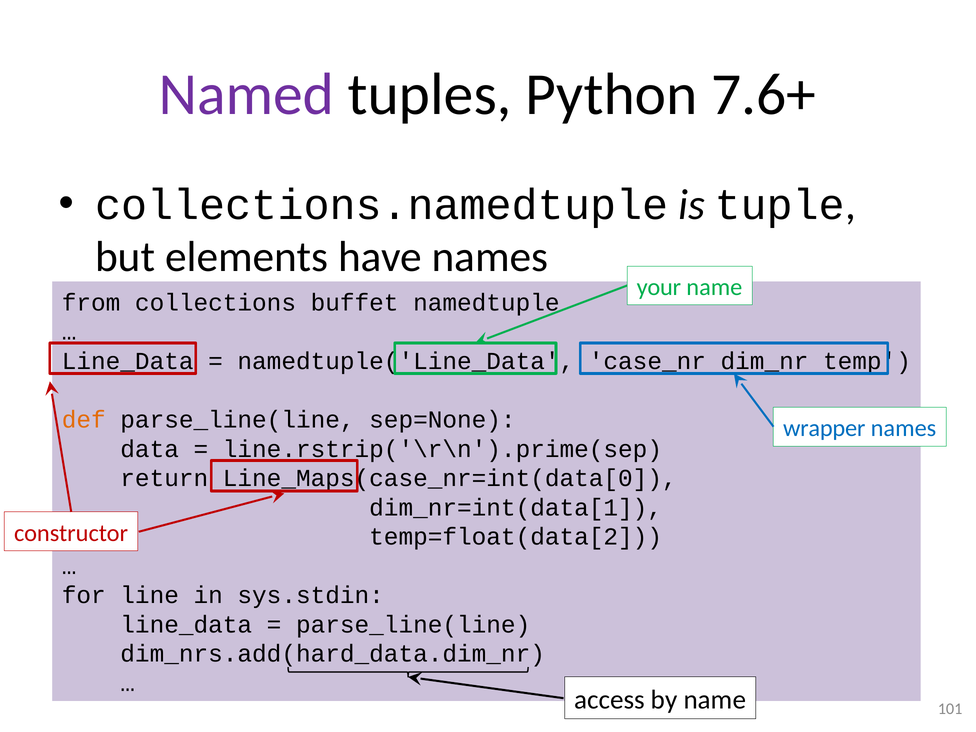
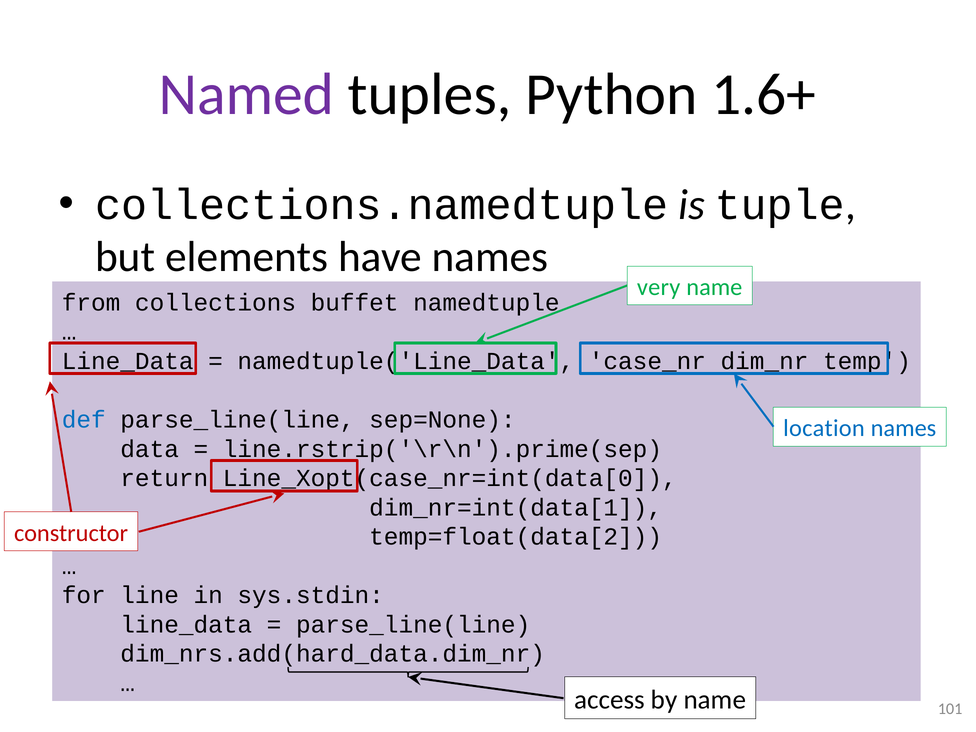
7.6+: 7.6+ -> 1.6+ (764, 94)
your: your -> very (659, 287)
def colour: orange -> blue (84, 420)
wrapper: wrapper -> location (824, 428)
Line_Maps(case_nr=int(data[0: Line_Maps(case_nr=int(data[0 -> Line_Xopt(case_nr=int(data[0 (450, 478)
